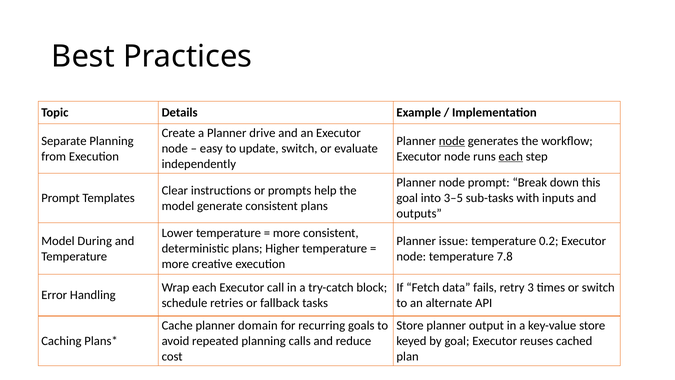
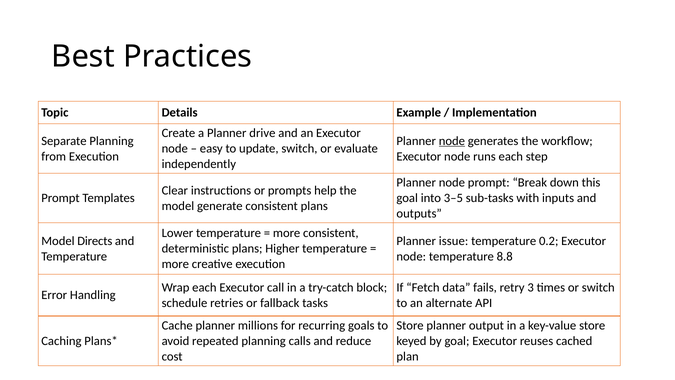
each underline: present -> none (511, 156)
During: During -> Directs (95, 241)
7.8: 7.8 -> 8.8 (505, 256)
domain: domain -> millions (258, 325)
